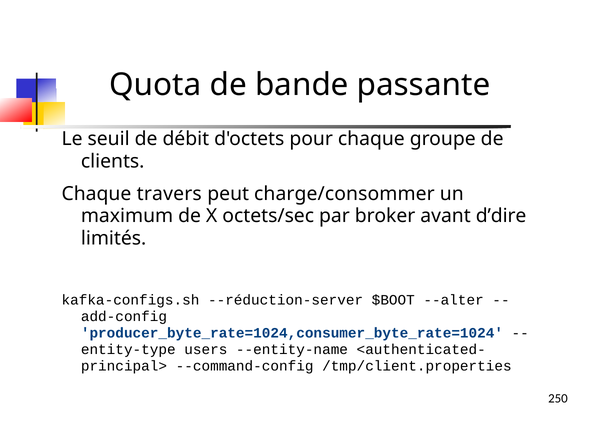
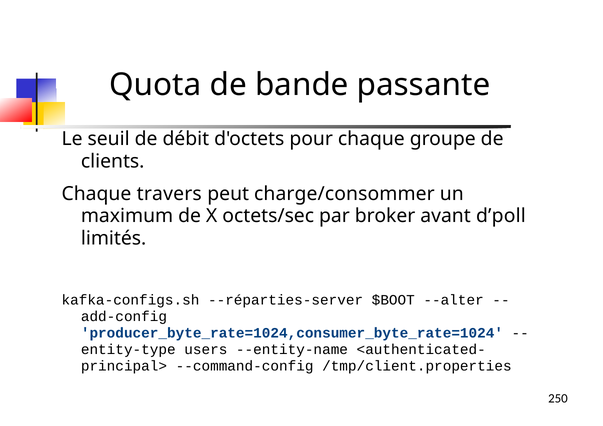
d’dire: d’dire -> d’poll (501, 216)
--réduction-server: --réduction-server -> --réparties-server (286, 300)
